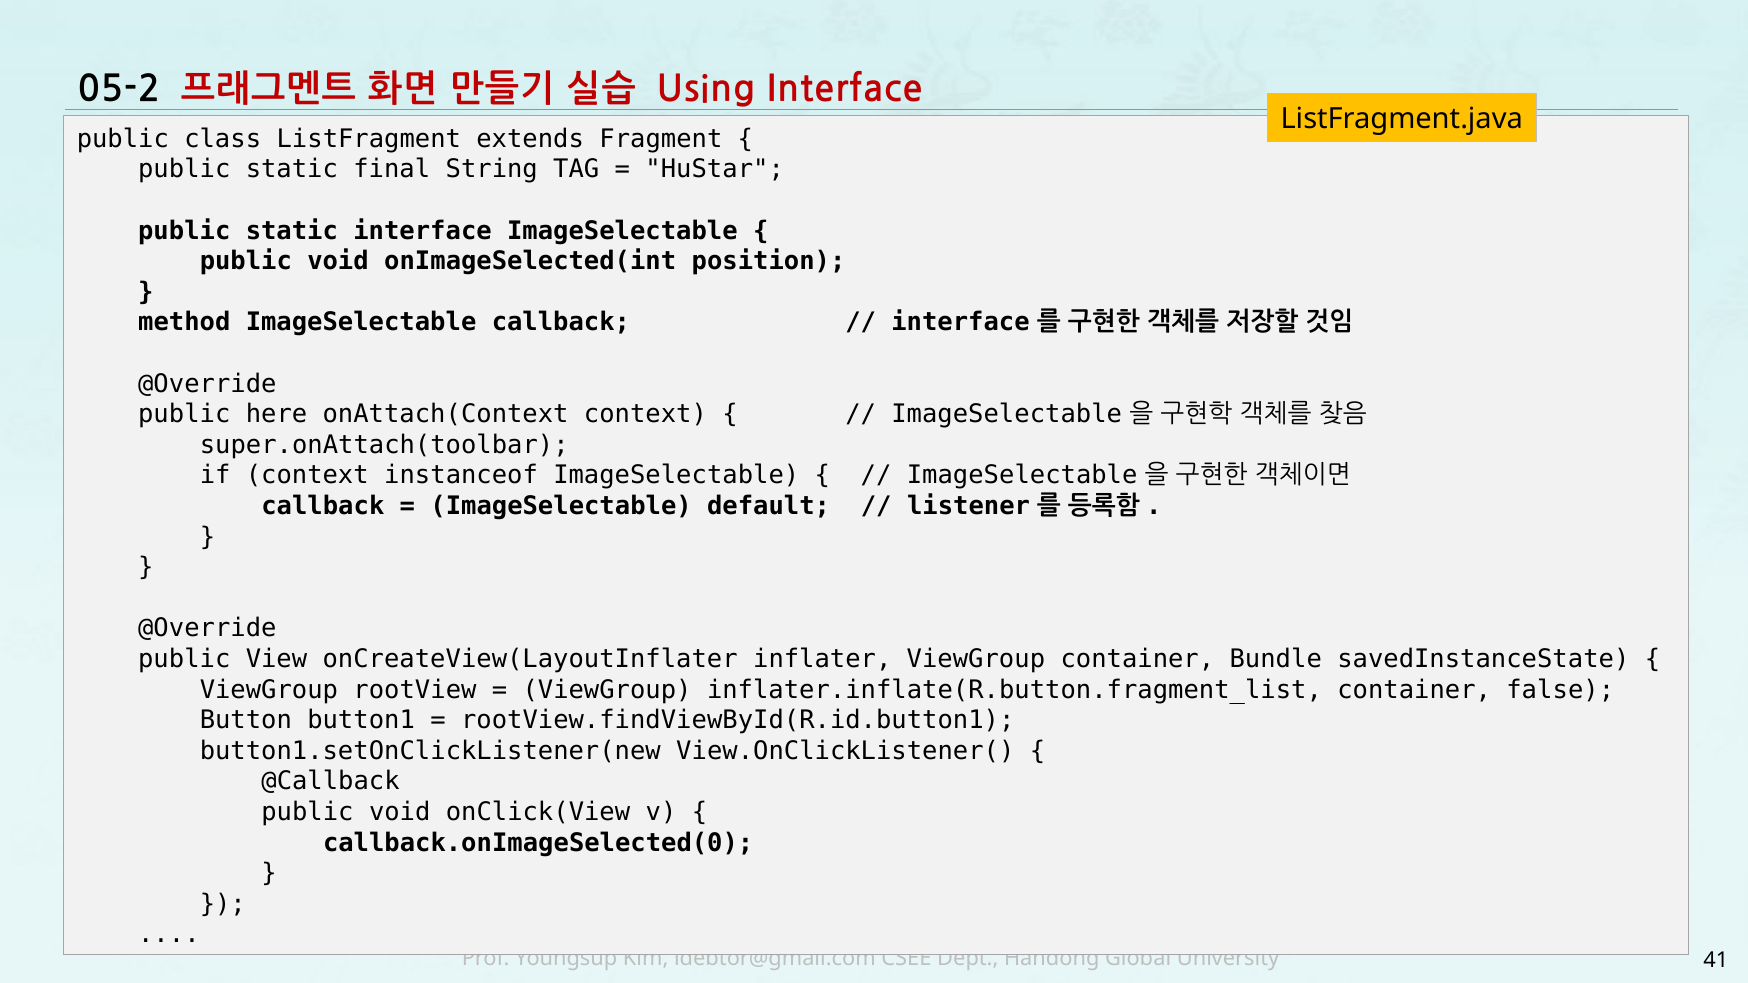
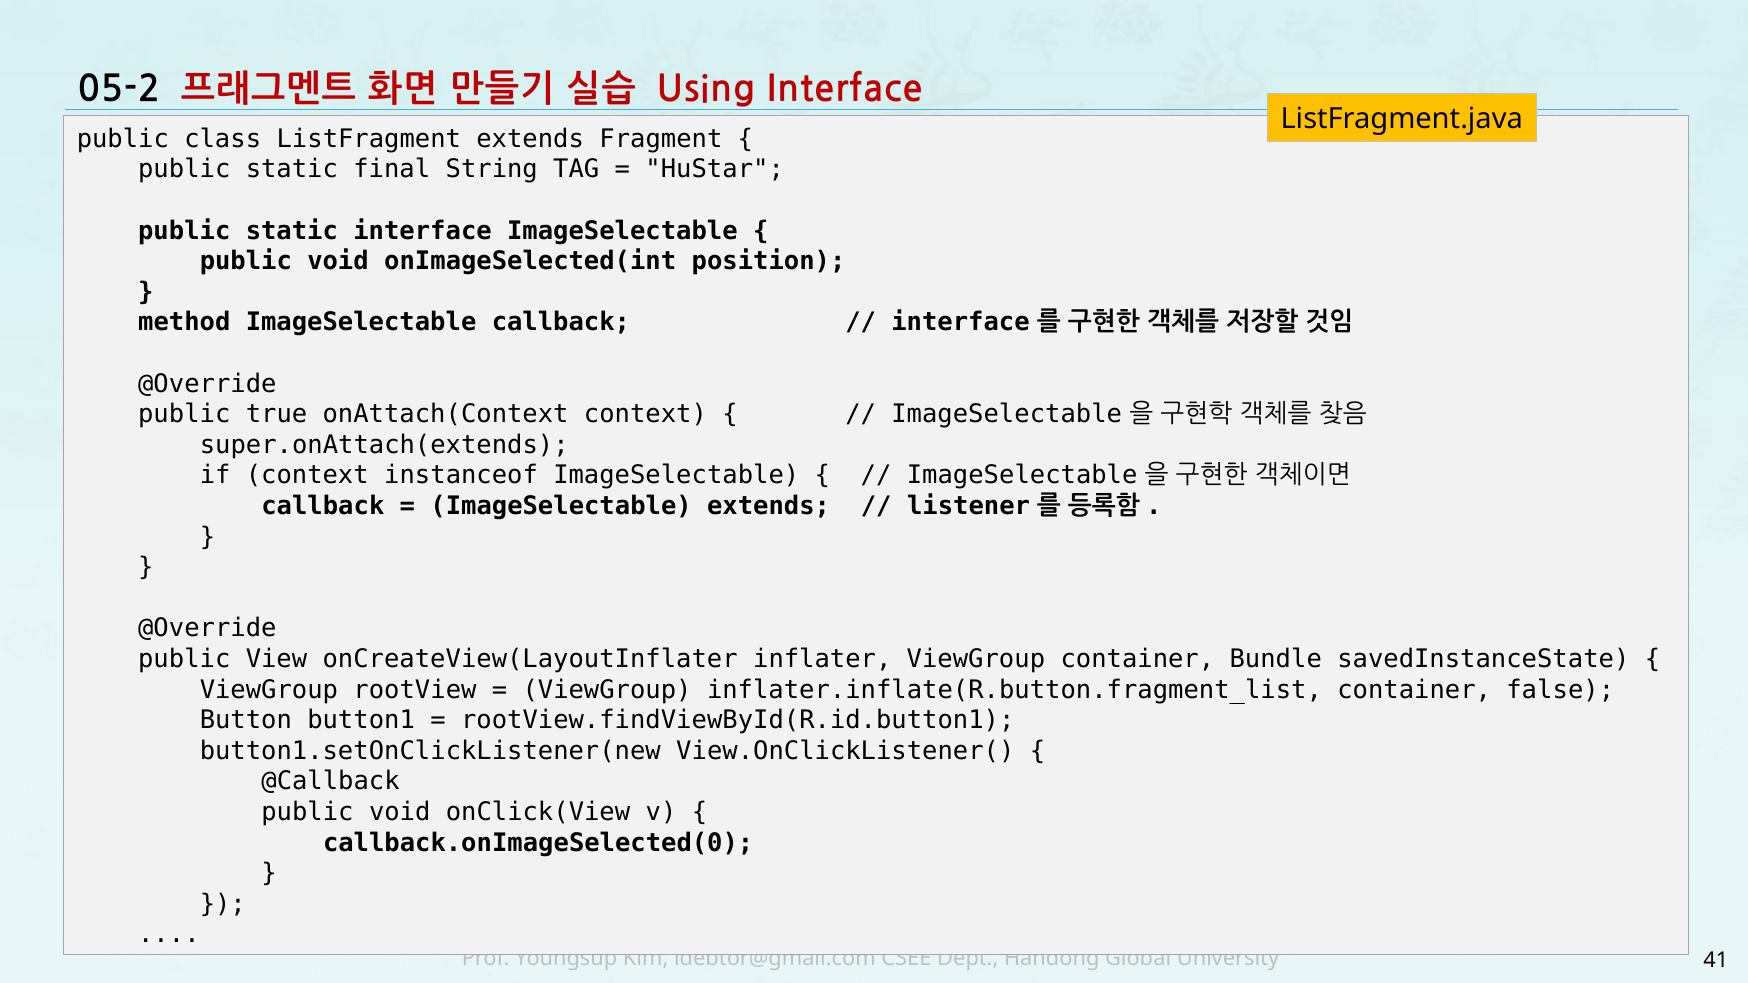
here: here -> true (277, 414)
super.onAttach(toolbar: super.onAttach(toolbar -> super.onAttach(extends (384, 445)
ImageSelectable default: default -> extends (769, 506)
